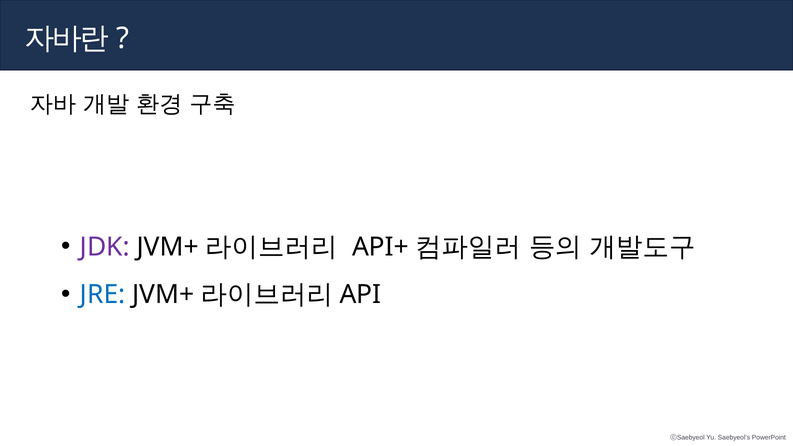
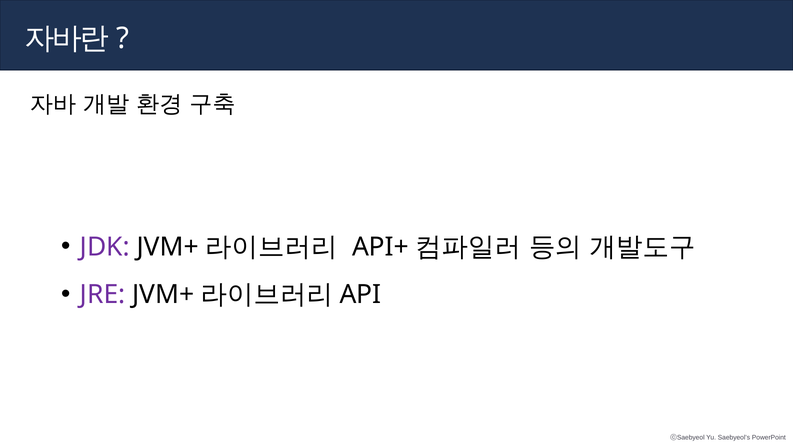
JRE colour: blue -> purple (103, 295)
